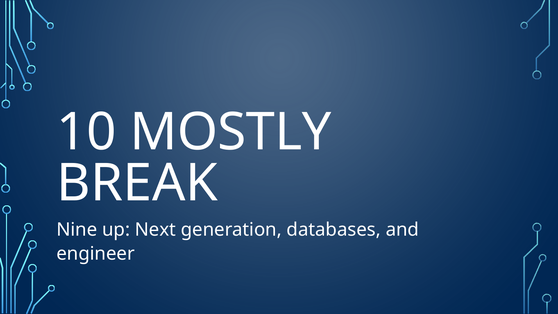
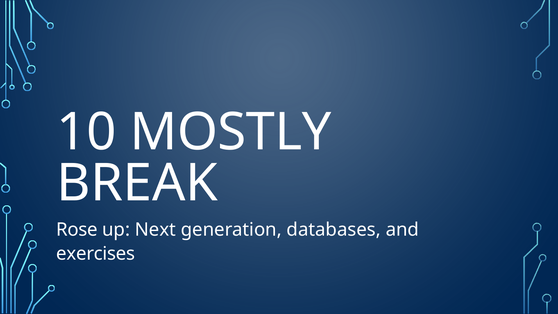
Nine: Nine -> Rose (77, 230)
engineer: engineer -> exercises (96, 254)
